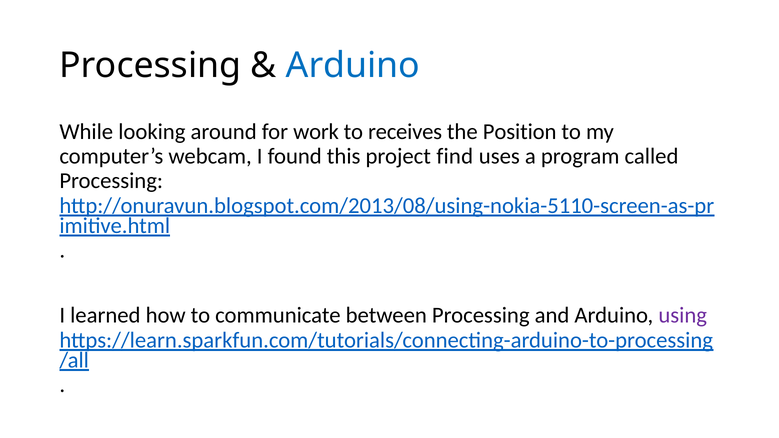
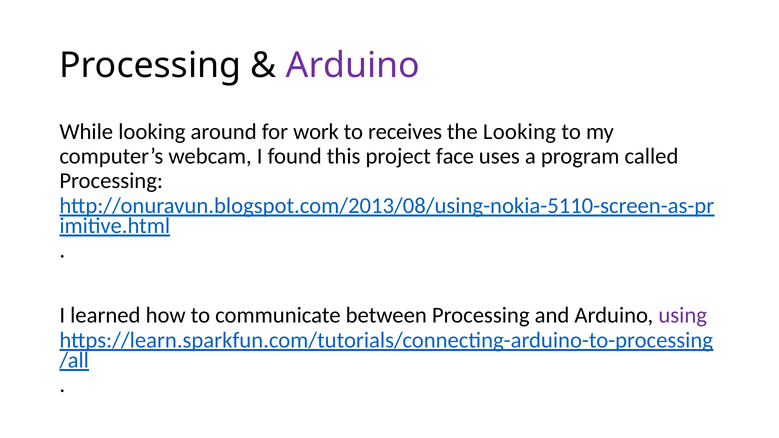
Arduino colour: blue -> purple (353, 65)
the Position: Position -> Looking (519, 132)
find: find -> face (455, 156)
